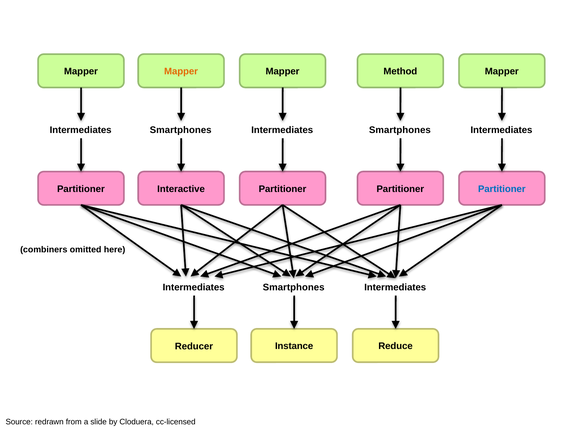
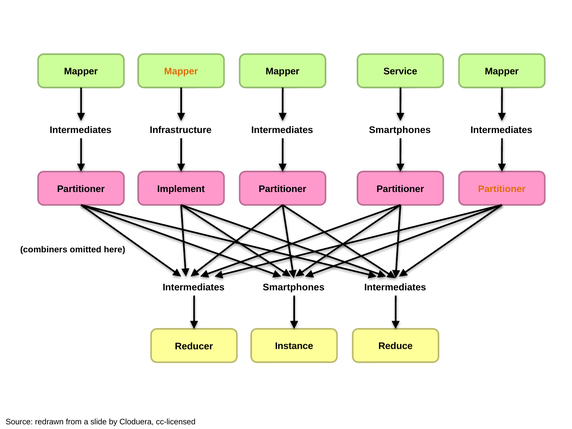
Method: Method -> Service (400, 71)
Smartphones: Smartphones -> Infrastructure (181, 130)
Interactive: Interactive -> Implement (181, 189)
Partitioner colour: blue -> orange (502, 189)
